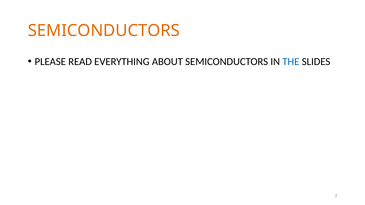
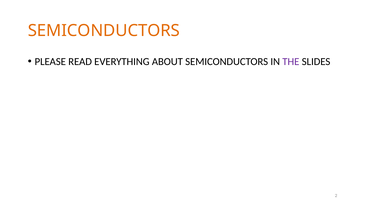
THE colour: blue -> purple (291, 62)
